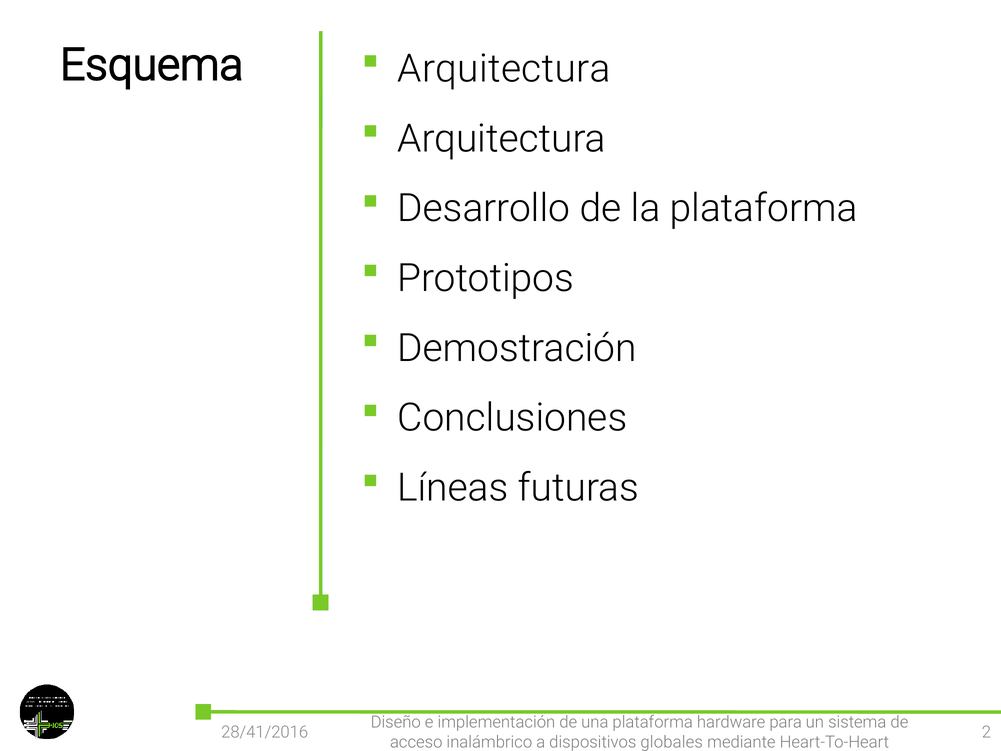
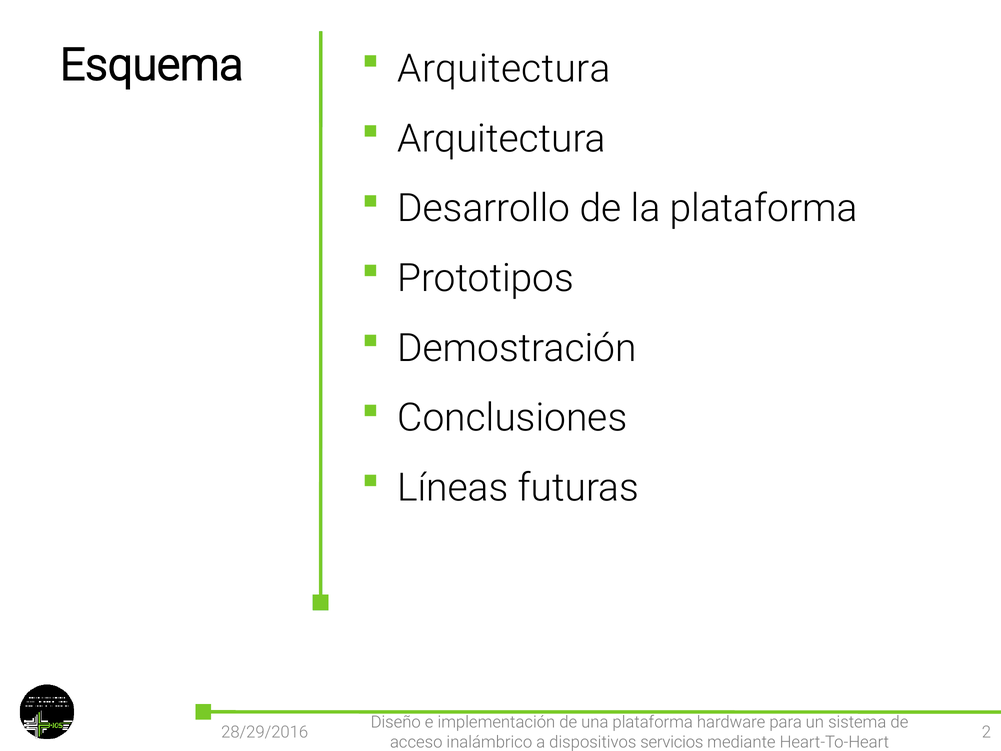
28/41/2016: 28/41/2016 -> 28/29/2016 (265, 732)
globales: globales -> servicios (672, 742)
